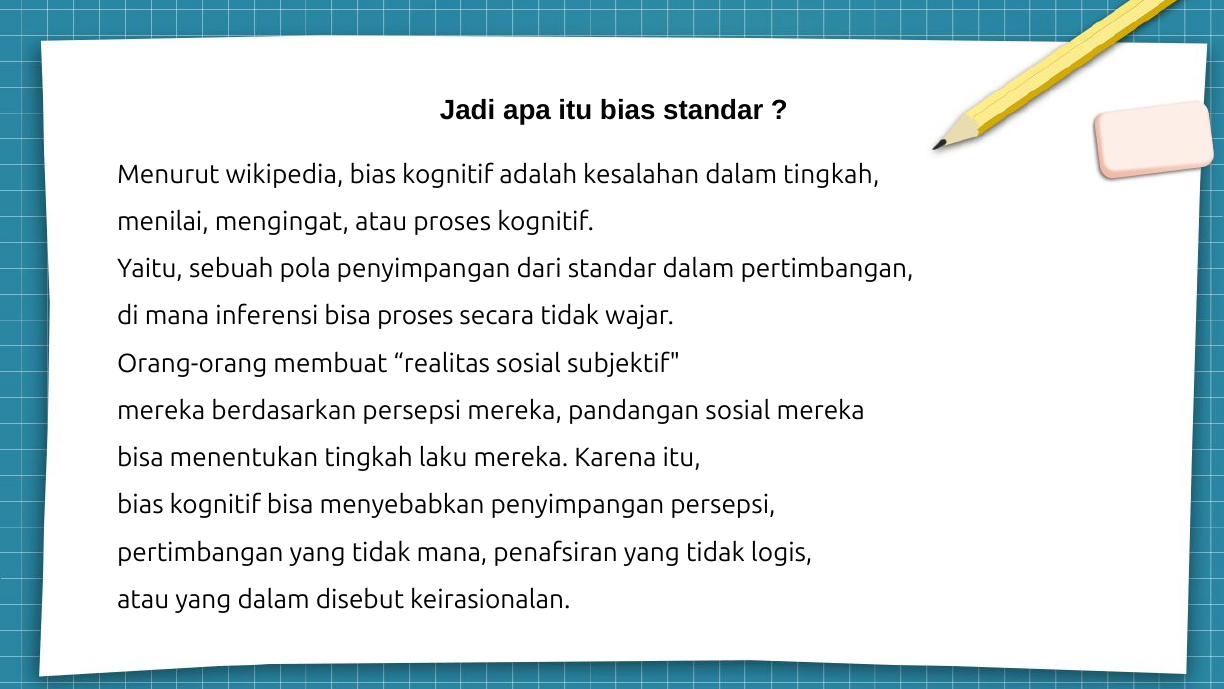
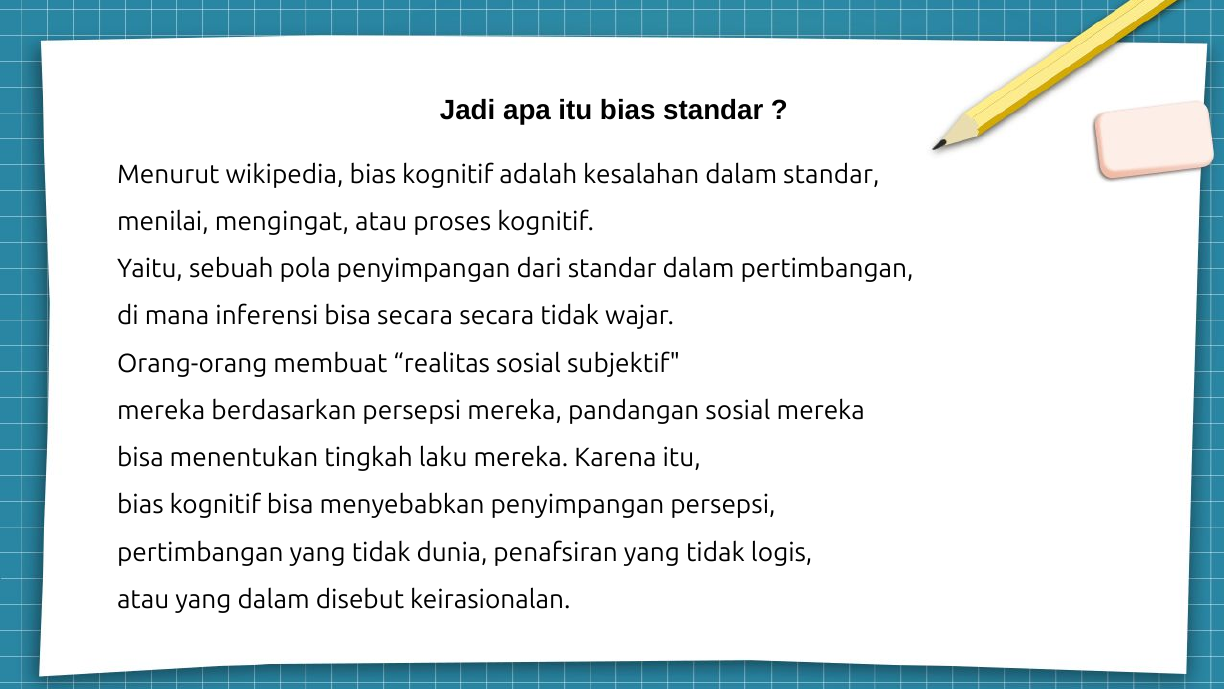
dalam tingkah: tingkah -> standar (831, 174)
bisa proses: proses -> secara (415, 316)
tidak mana: mana -> dunia (452, 552)
